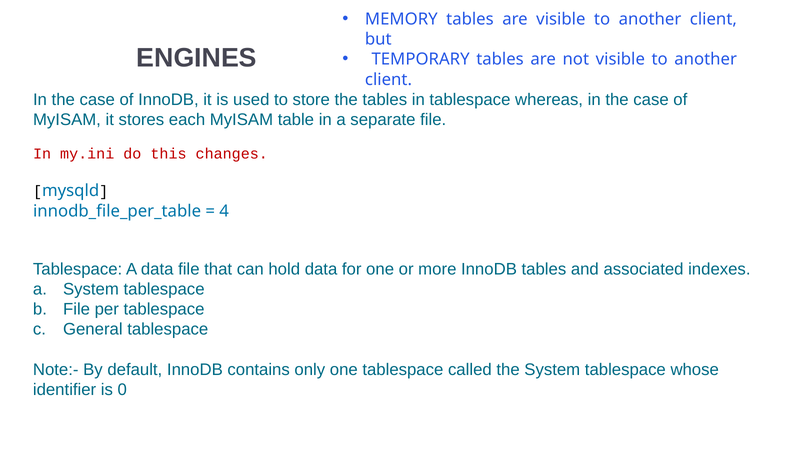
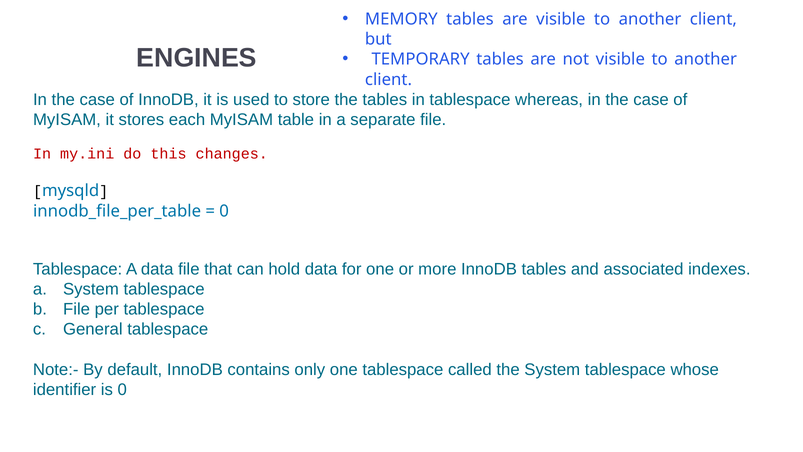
4: 4 -> 0 (224, 211)
